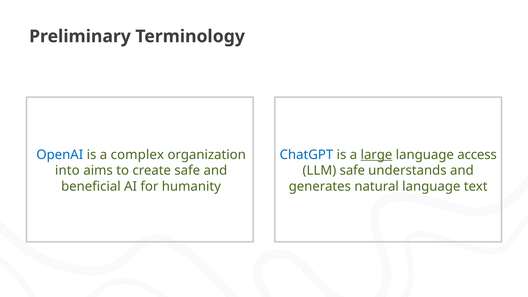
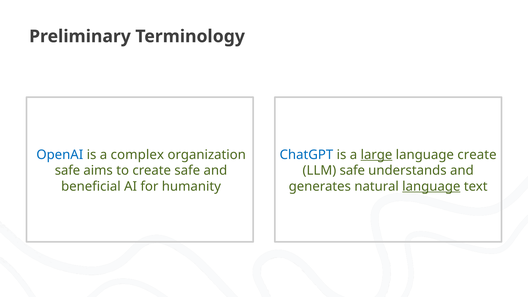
language access: access -> create (477, 155)
into: into -> safe (67, 170)
language underline: none -> present (431, 186)
